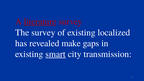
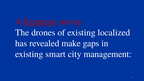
The survey: survey -> drones (43, 32)
smart underline: present -> none (56, 54)
transmission: transmission -> management (108, 54)
